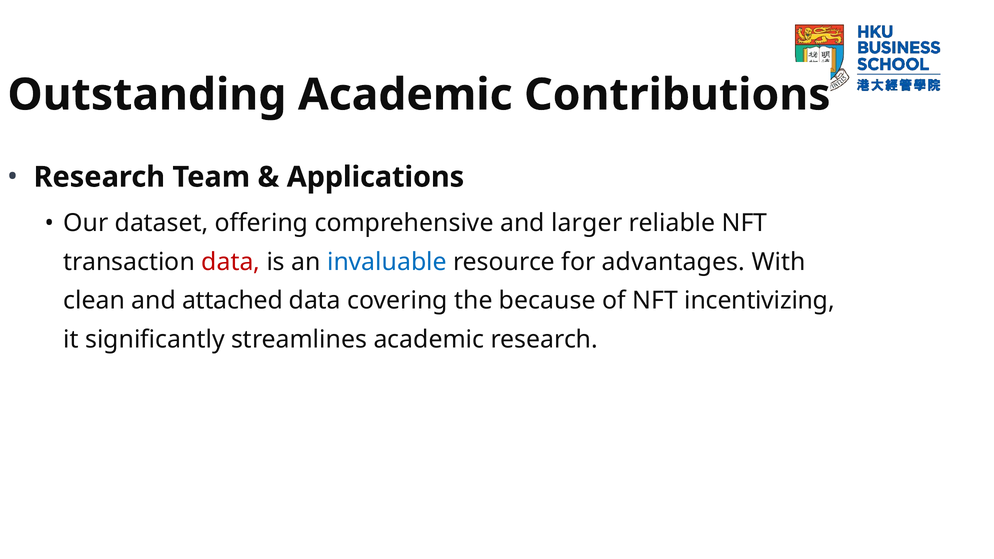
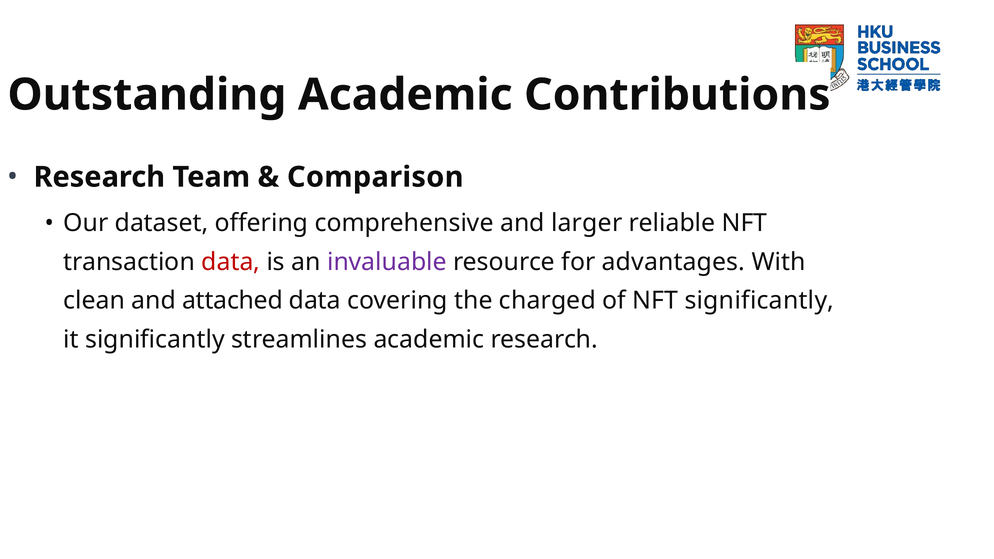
Applications: Applications -> Comparison (375, 177)
invaluable colour: blue -> purple (387, 262)
because: because -> charged (547, 301)
NFT incentivizing: incentivizing -> significantly (759, 301)
